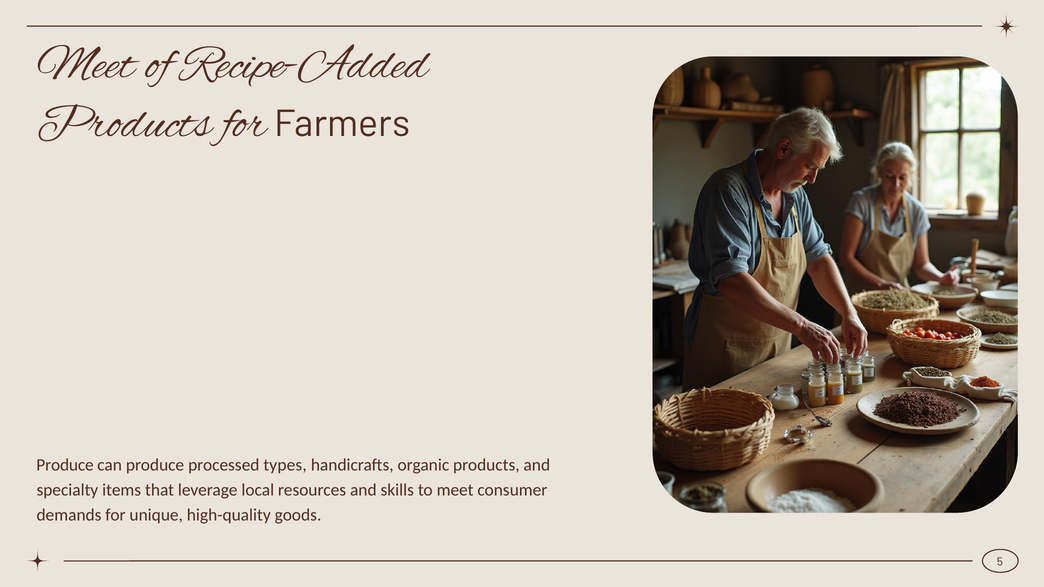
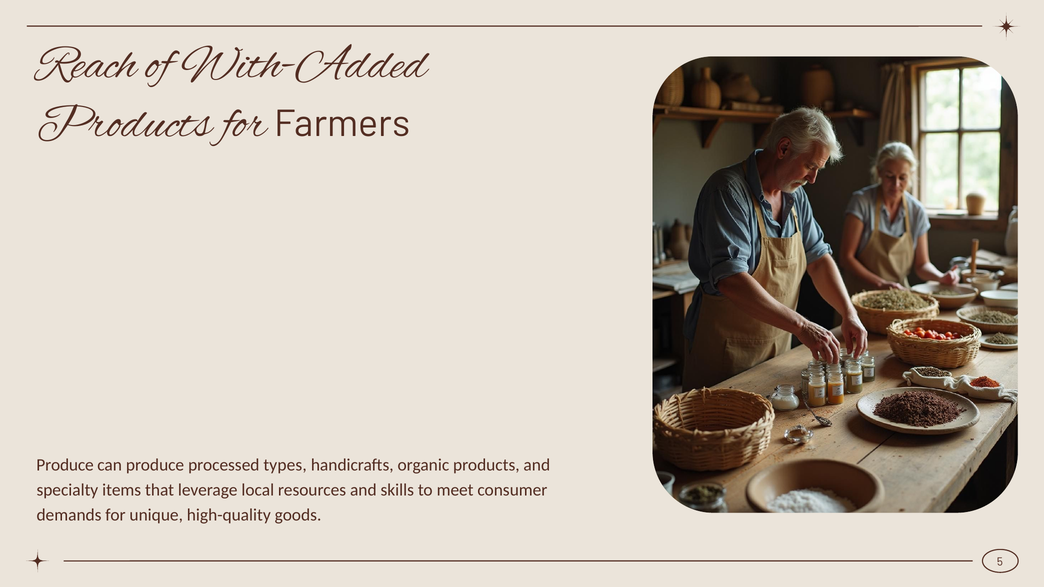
Meet: Meet -> Reach (87, 61)
Recipe-Added: Recipe-Added -> With-Added (304, 61)
